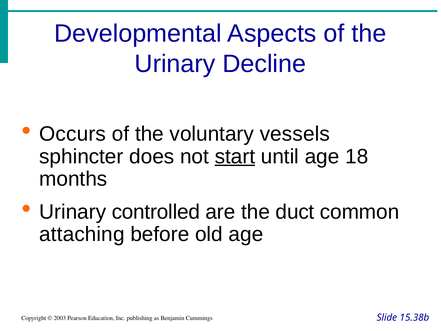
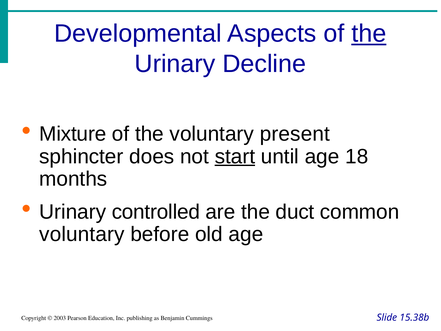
the underline: none -> present (369, 34)
Occurs: Occurs -> Mixture (73, 134)
vessels: vessels -> present (295, 134)
attaching: attaching -> voluntary (82, 234)
